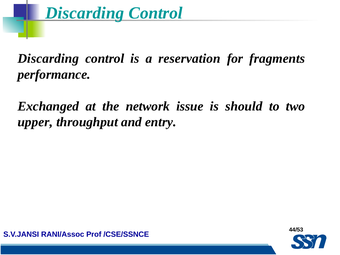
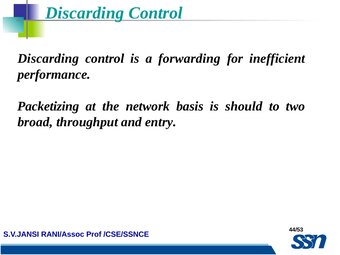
reservation: reservation -> forwarding (190, 59)
fragments: fragments -> inefficient (277, 59)
Exchanged: Exchanged -> Packetizing (48, 106)
issue: issue -> basis (190, 106)
upper: upper -> broad (35, 122)
